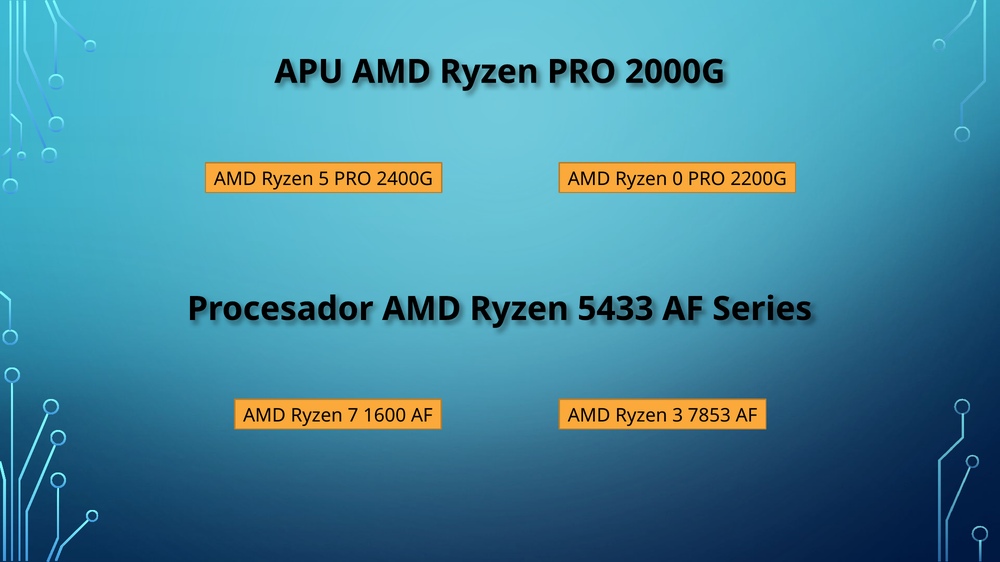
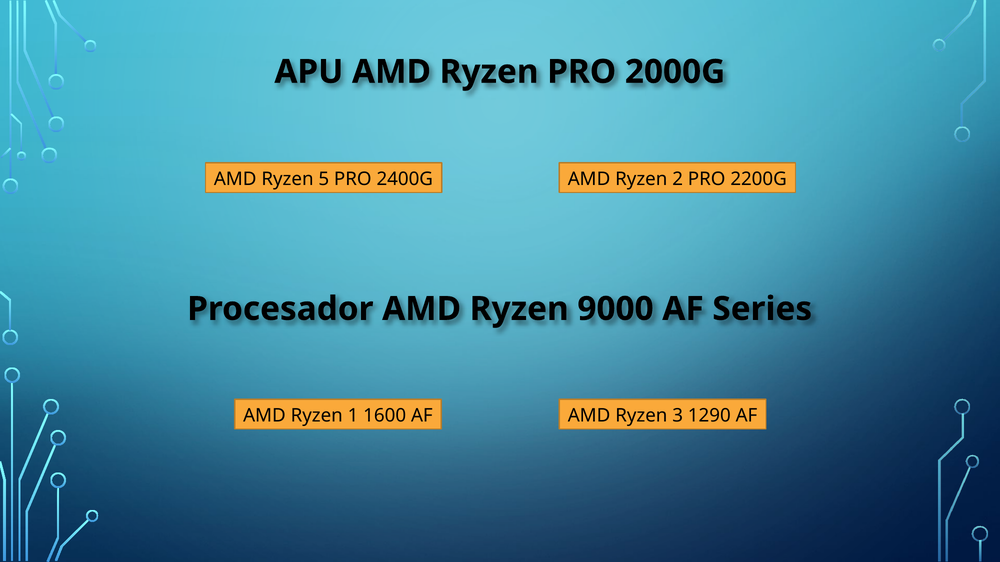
0: 0 -> 2 (678, 179)
5433: 5433 -> 9000 (615, 309)
7: 7 -> 1 (353, 416)
7853: 7853 -> 1290 (709, 416)
